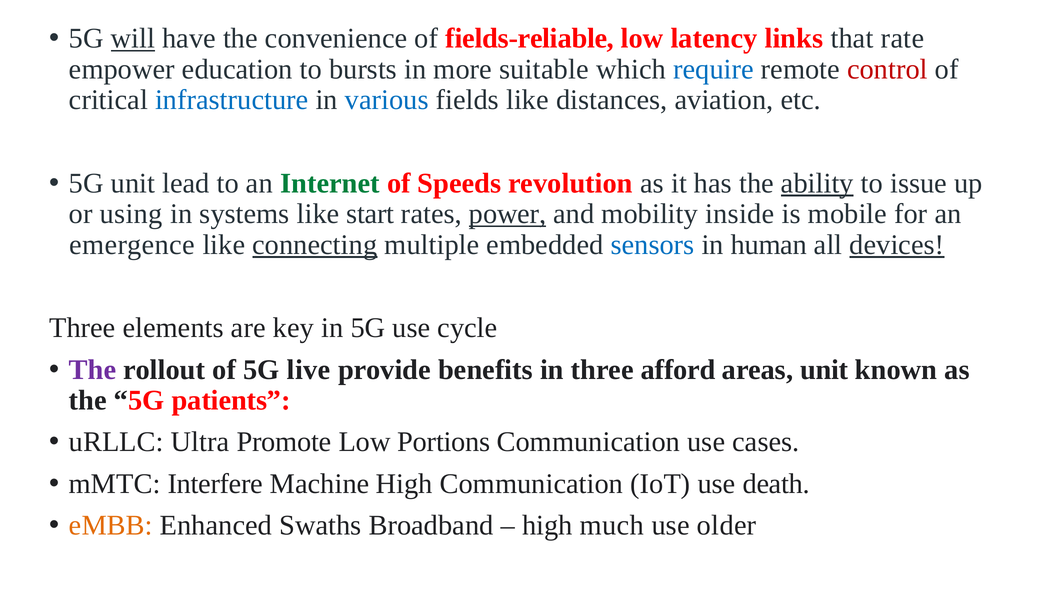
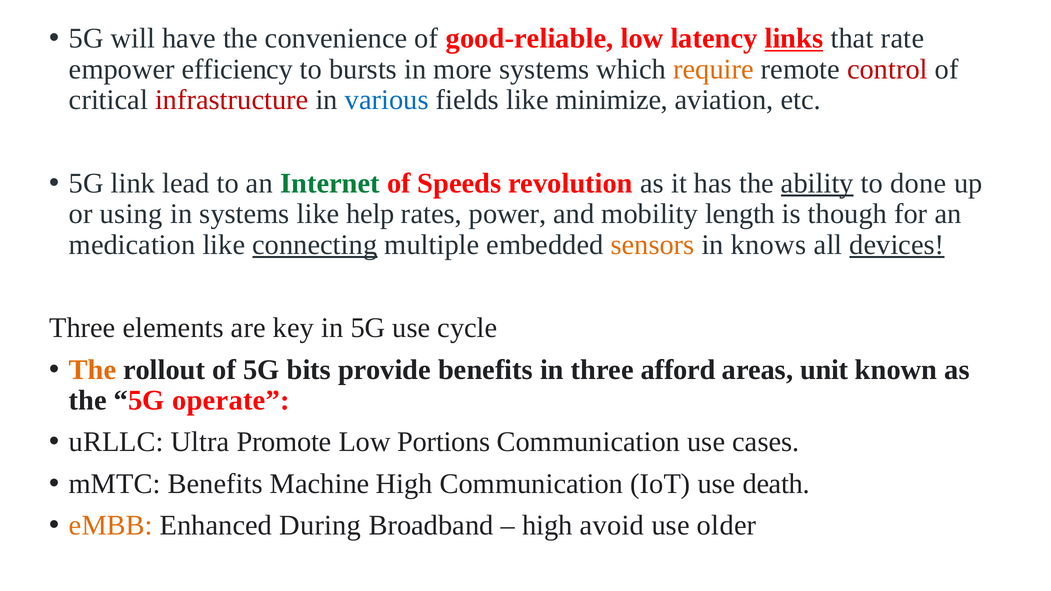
will underline: present -> none (133, 39)
fields-reliable: fields-reliable -> good-reliable (530, 39)
links underline: none -> present (794, 39)
education: education -> efficiency (237, 69)
more suitable: suitable -> systems (544, 69)
require colour: blue -> orange (713, 69)
infrastructure colour: blue -> red (232, 100)
distances: distances -> minimize (612, 100)
5G unit: unit -> link (133, 183)
issue: issue -> done (918, 183)
start: start -> help (370, 214)
power underline: present -> none (508, 214)
inside: inside -> length (740, 214)
mobile: mobile -> though (847, 214)
emergence: emergence -> medication (132, 245)
sensors colour: blue -> orange (652, 245)
human: human -> knows (769, 245)
The colour: purple -> orange (93, 370)
live: live -> bits (309, 370)
patients: patients -> operate (231, 401)
mMTC Interfere: Interfere -> Benefits (215, 484)
Swaths: Swaths -> During (320, 526)
much: much -> avoid (612, 526)
